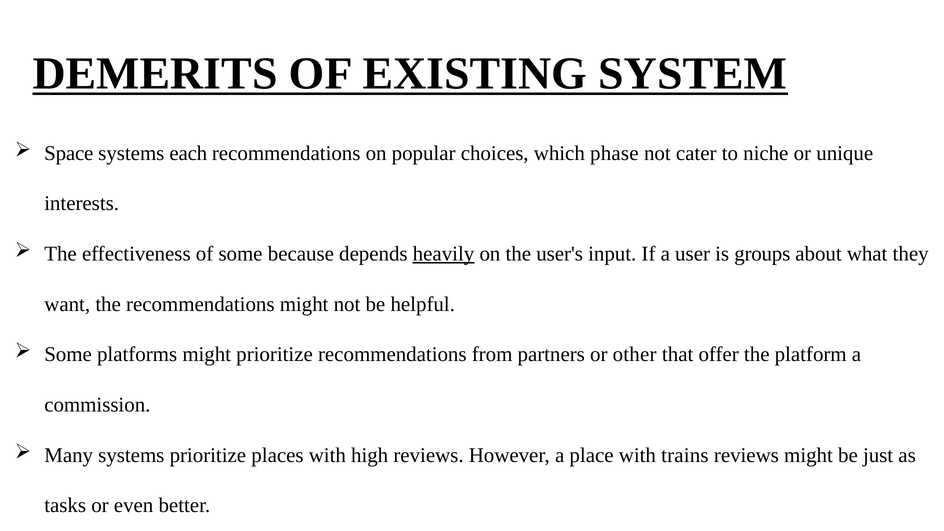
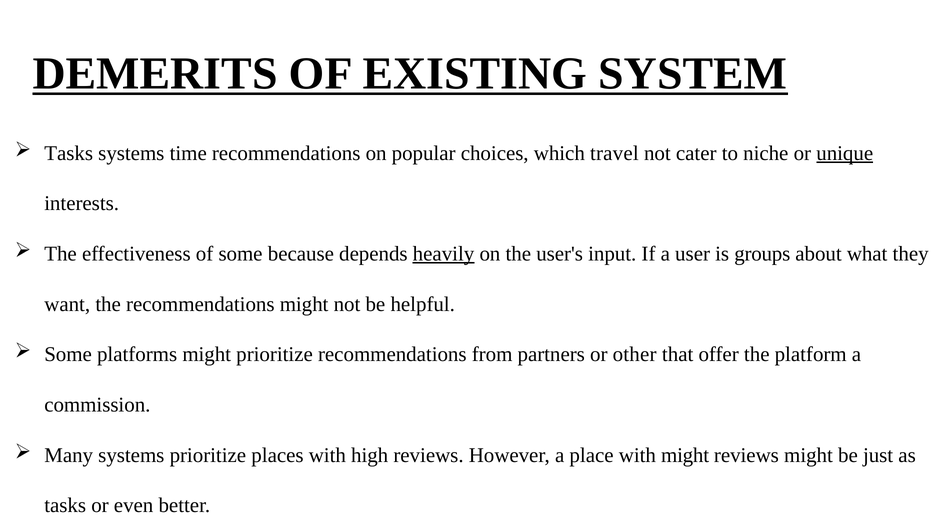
Space: Space -> Tasks (69, 153)
each: each -> time (188, 153)
phase: phase -> travel (614, 153)
unique underline: none -> present (845, 153)
with trains: trains -> might (685, 455)
